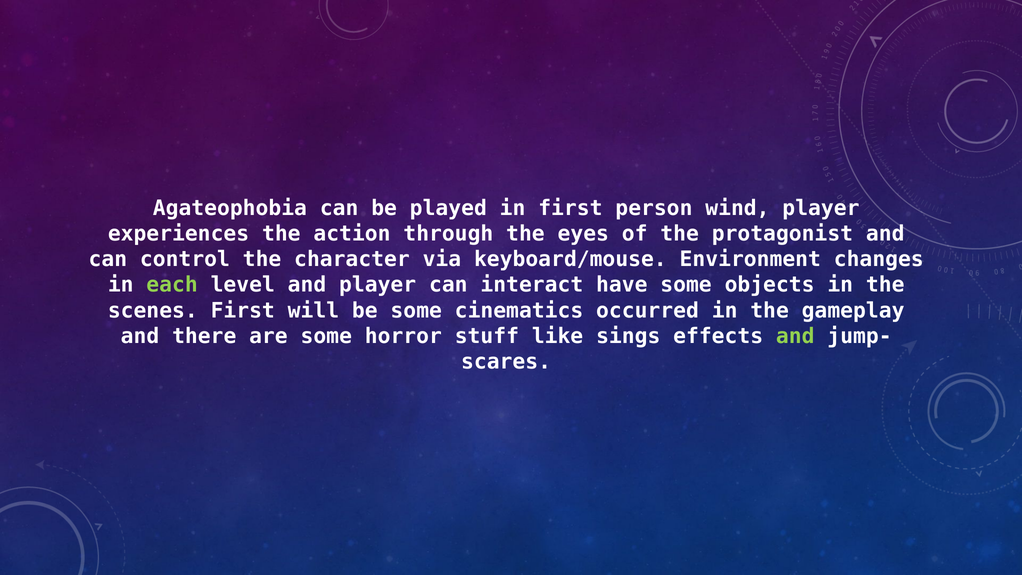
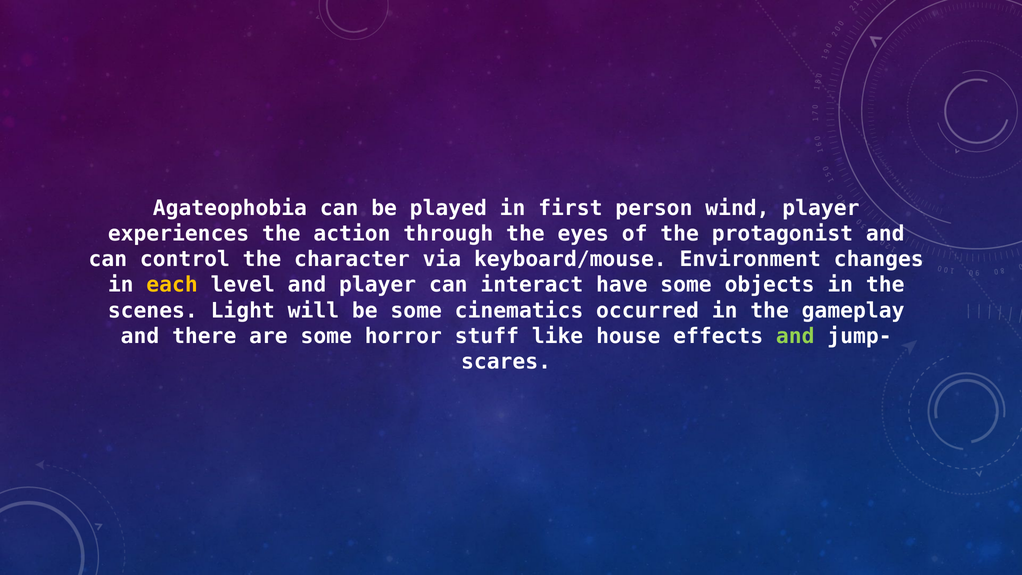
each colour: light green -> yellow (172, 285)
scenes First: First -> Light (243, 310)
sings: sings -> house (628, 336)
